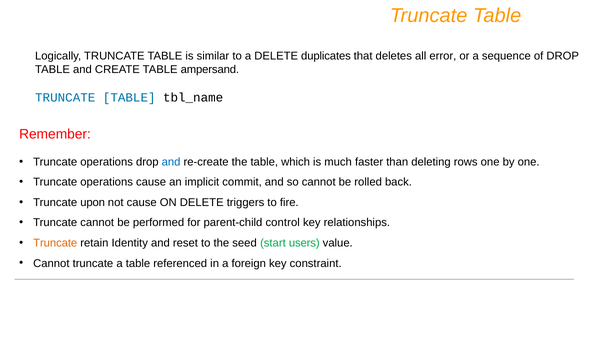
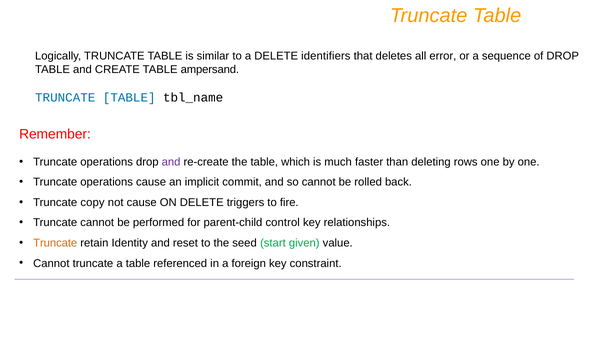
duplicates: duplicates -> identifiers (326, 56)
and colour: blue -> purple (171, 162)
upon: upon -> copy (93, 203)
users: users -> given (304, 243)
